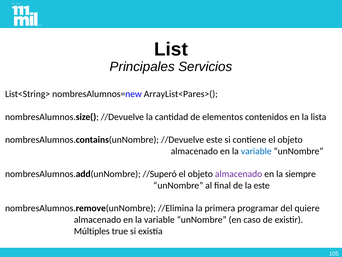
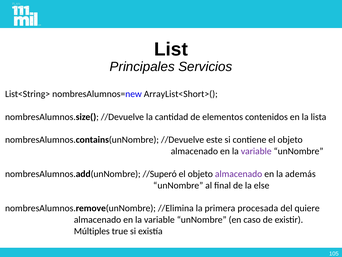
ArrayList<Pares>(: ArrayList<Pares>( -> ArrayList<Short>( (181, 94)
variable colour: blue -> purple (256, 151)
siempre: siempre -> además (300, 174)
la este: este -> else (262, 185)
programar: programar -> procesada (258, 208)
